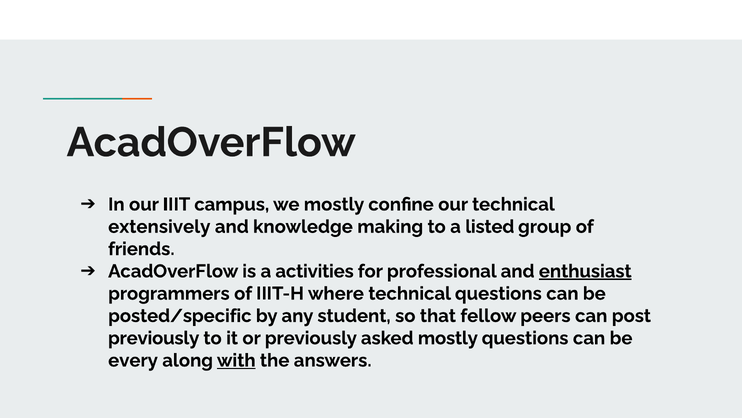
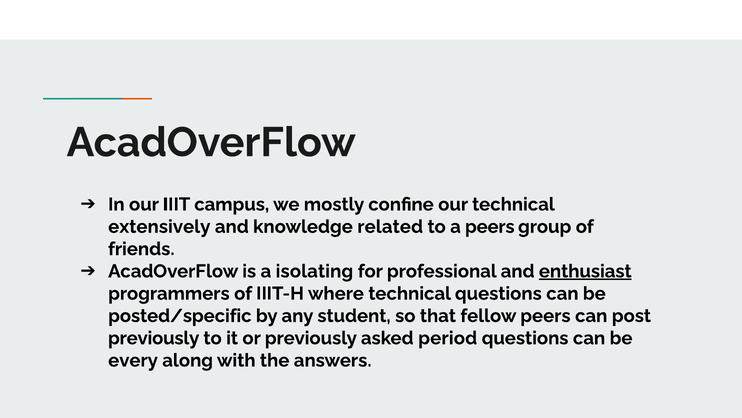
making: making -> related (390, 226)
a listed: listed -> peers (490, 226)
activities: activities -> isolating (314, 271)
asked mostly: mostly -> period (448, 338)
with underline: present -> none (236, 360)
